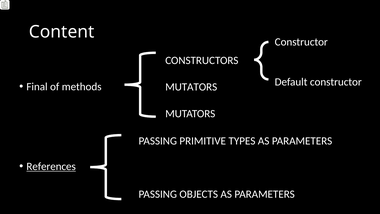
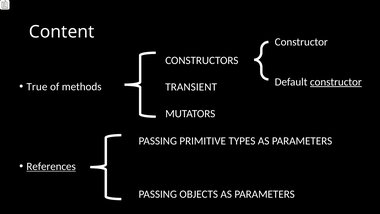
constructor underline: none -> present (336, 82)
Final: Final -> True (37, 87)
MUTATORS: MUTATORS -> TRANSIENT (191, 87)
